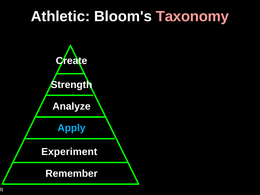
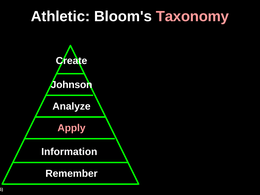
Strength: Strength -> Johnson (72, 85)
Apply colour: light blue -> pink (71, 128)
Experiment: Experiment -> Information (69, 152)
